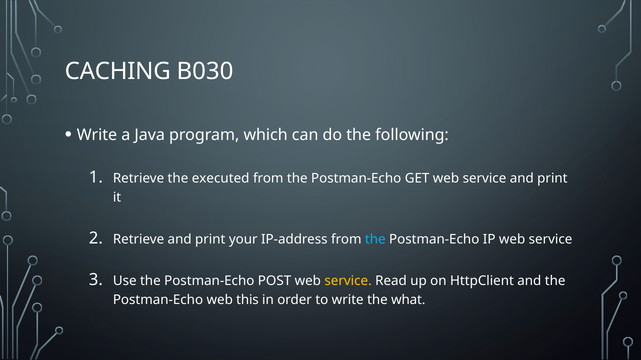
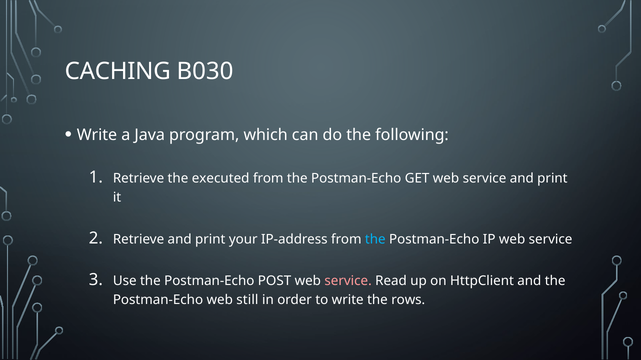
service colour: yellow -> pink (348, 281)
this: this -> still (247, 301)
what: what -> rows (408, 301)
